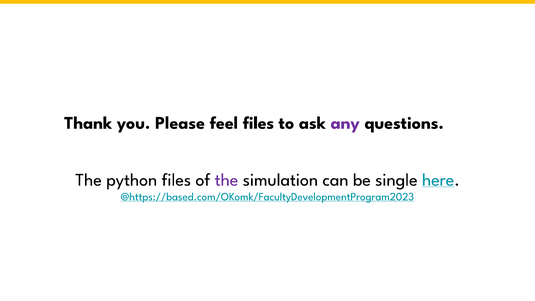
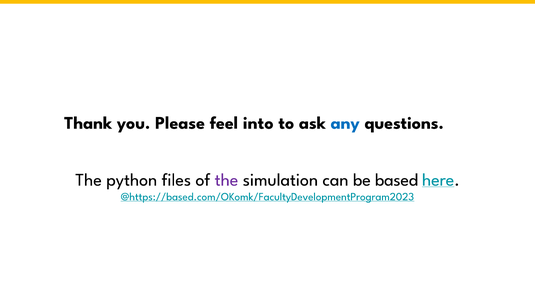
feel files: files -> into (258, 123)
any colour: purple -> blue (345, 123)
single: single -> based (397, 180)
